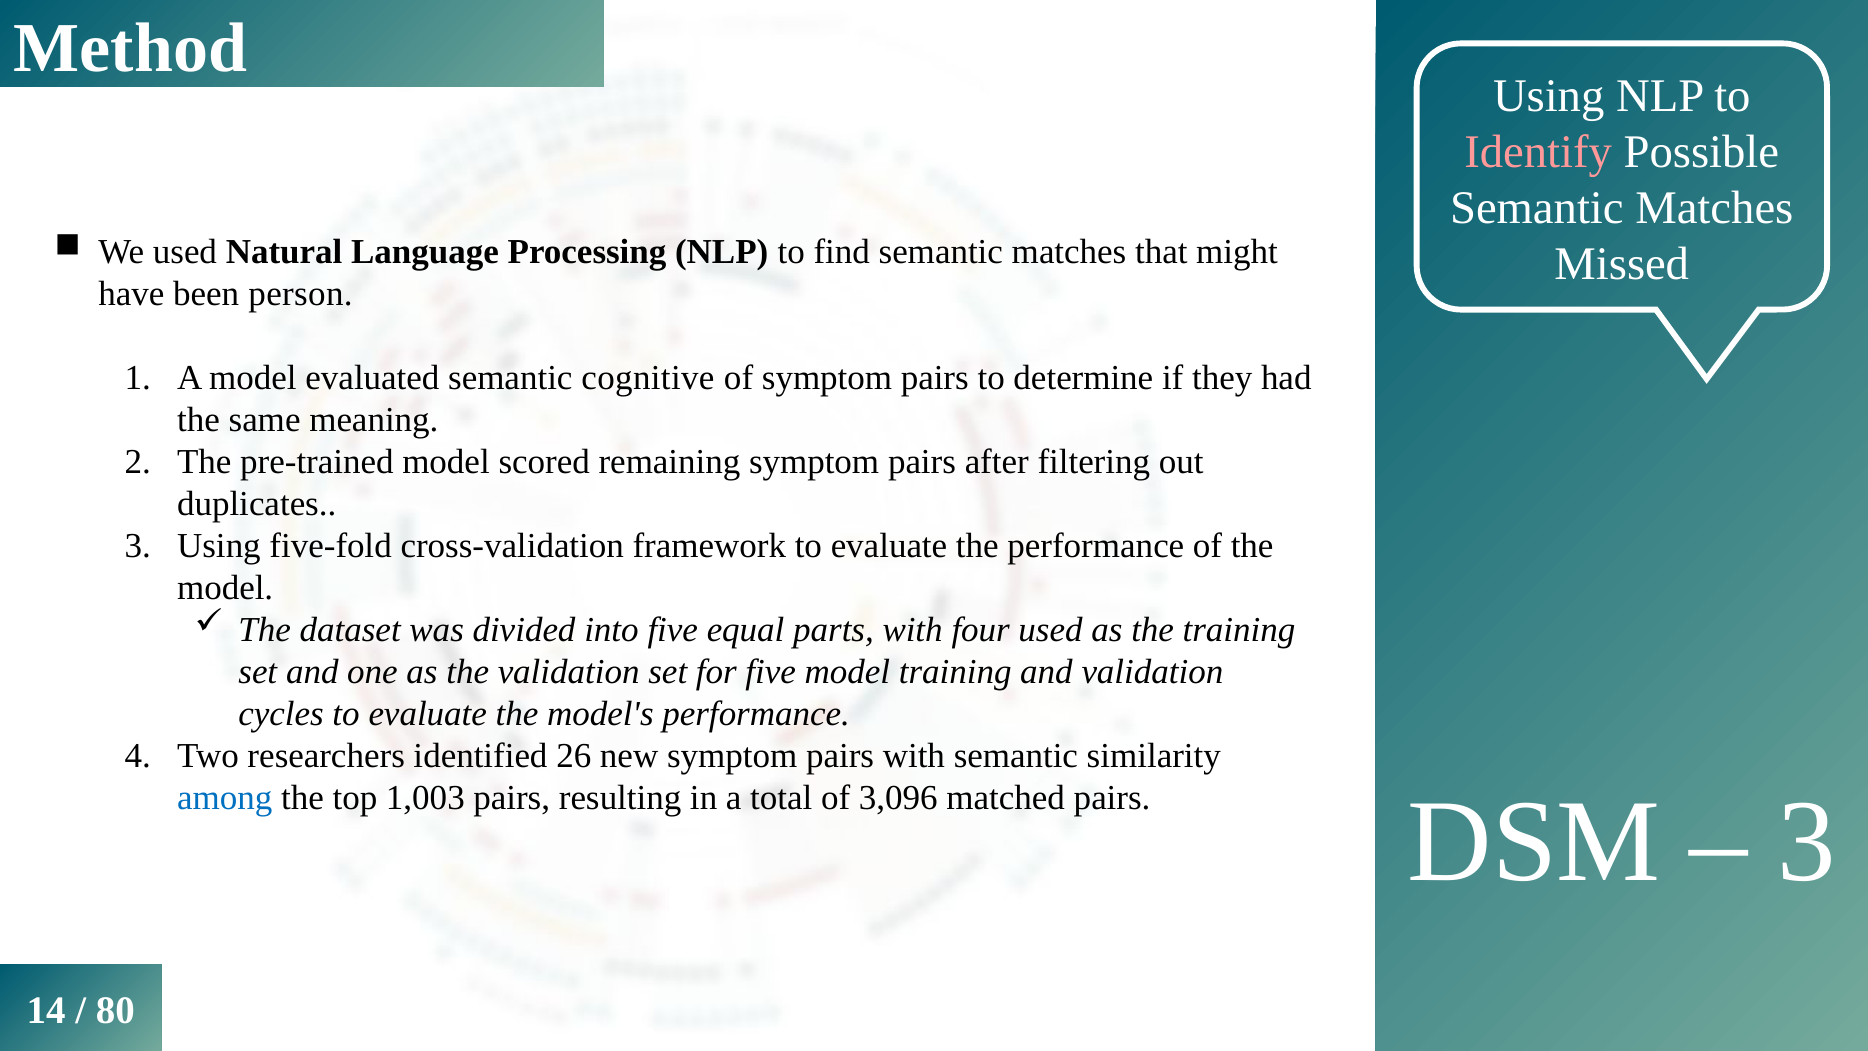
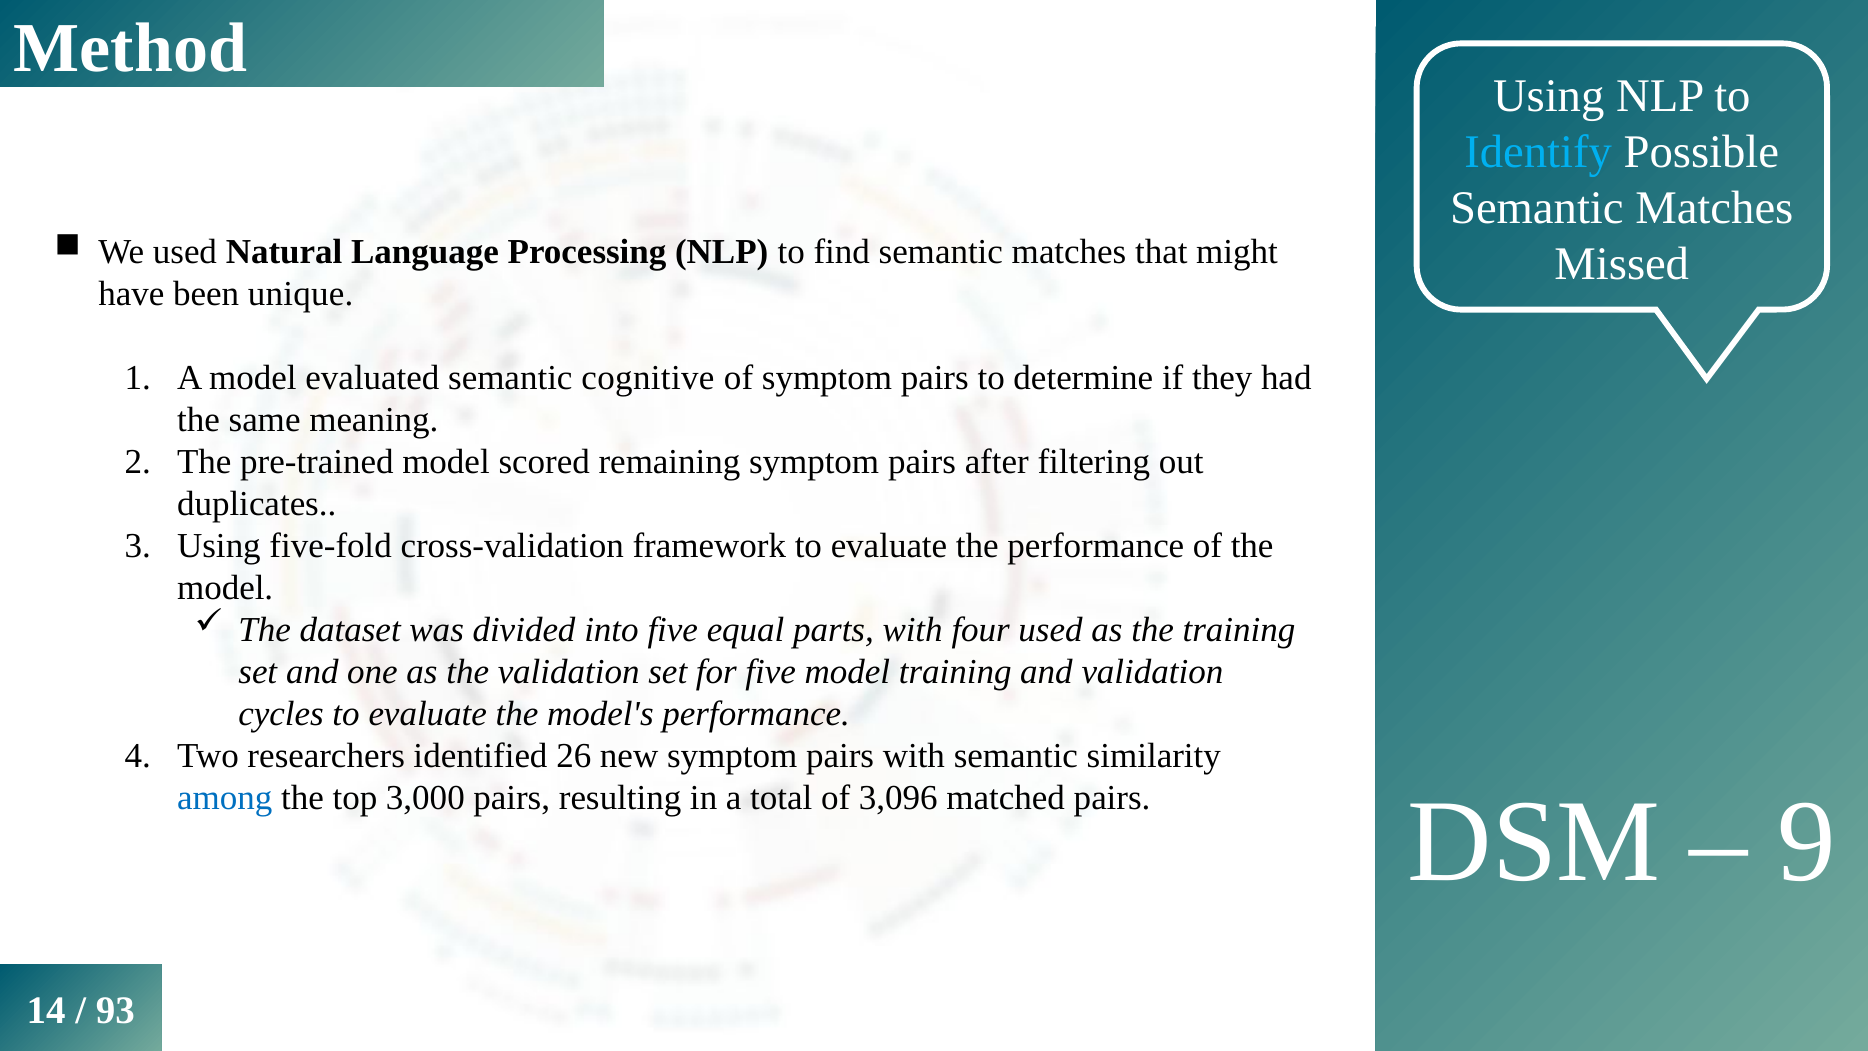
Identify colour: pink -> light blue (1538, 152)
person: person -> unique (301, 294)
1,003: 1,003 -> 3,000 (425, 798)
3: 3 -> 9 (1807, 842)
80: 80 -> 93 (115, 1010)
